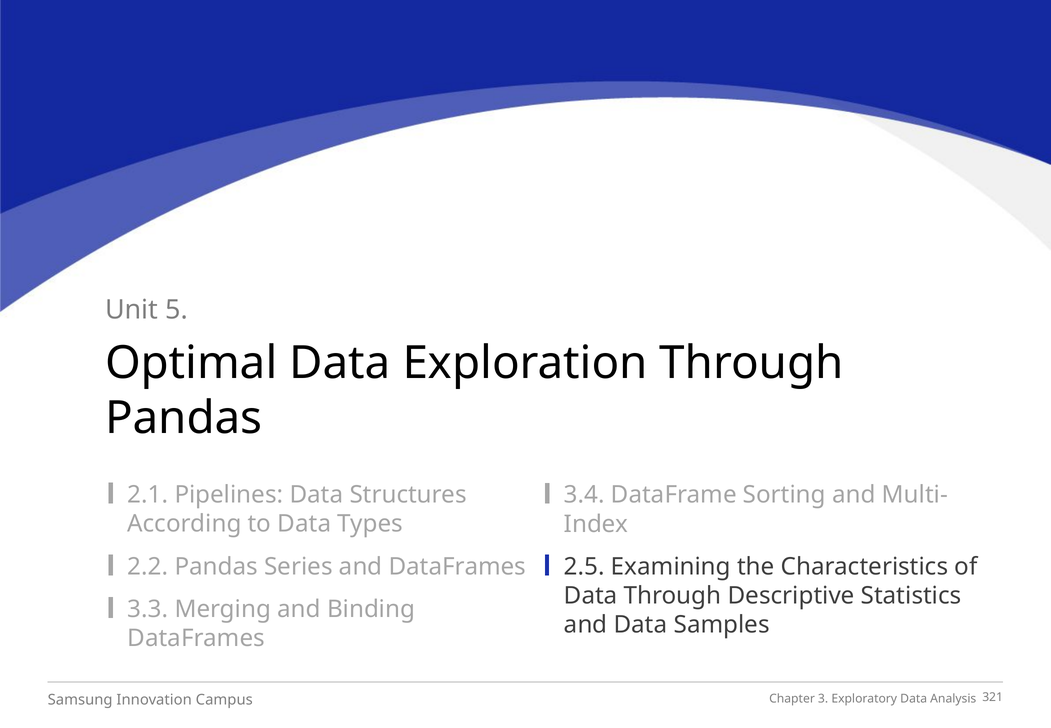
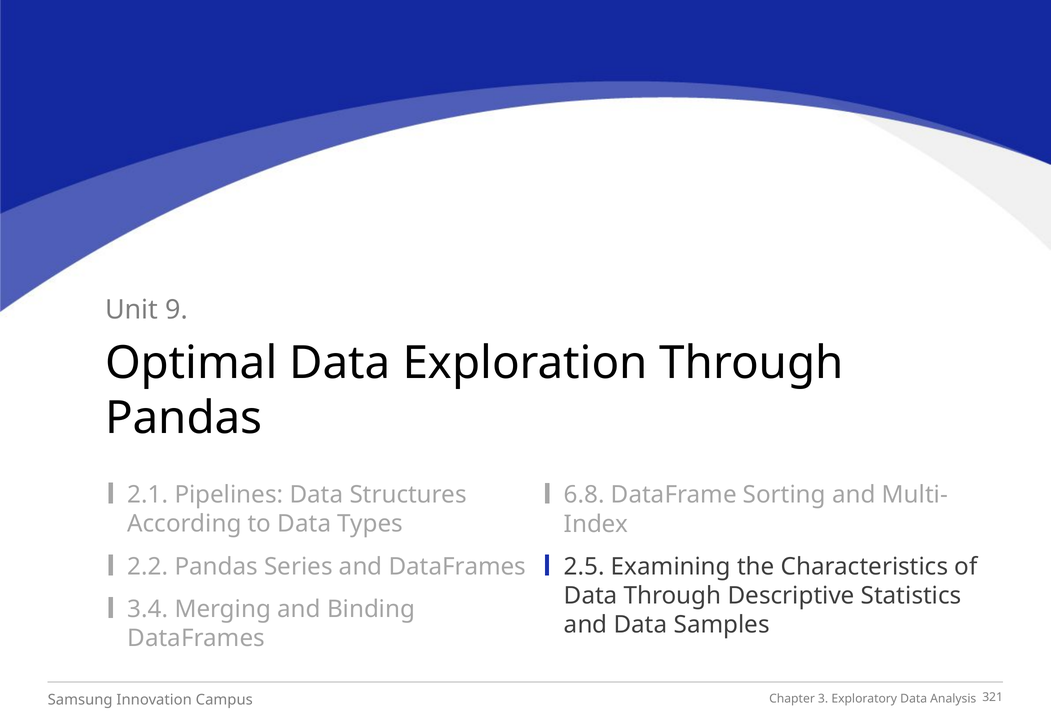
5: 5 -> 9 (177, 310)
3.4: 3.4 -> 6.8 (584, 495)
3.3: 3.3 -> 3.4 (148, 609)
